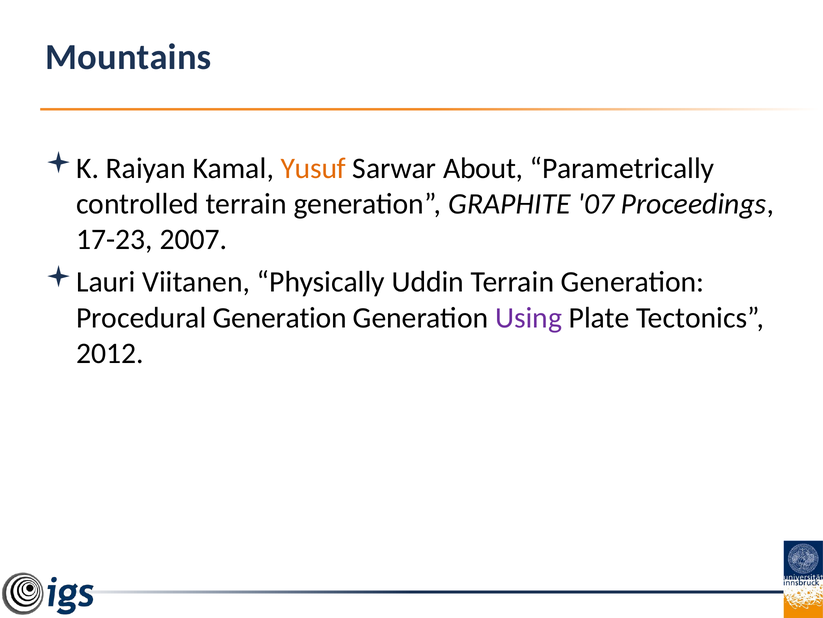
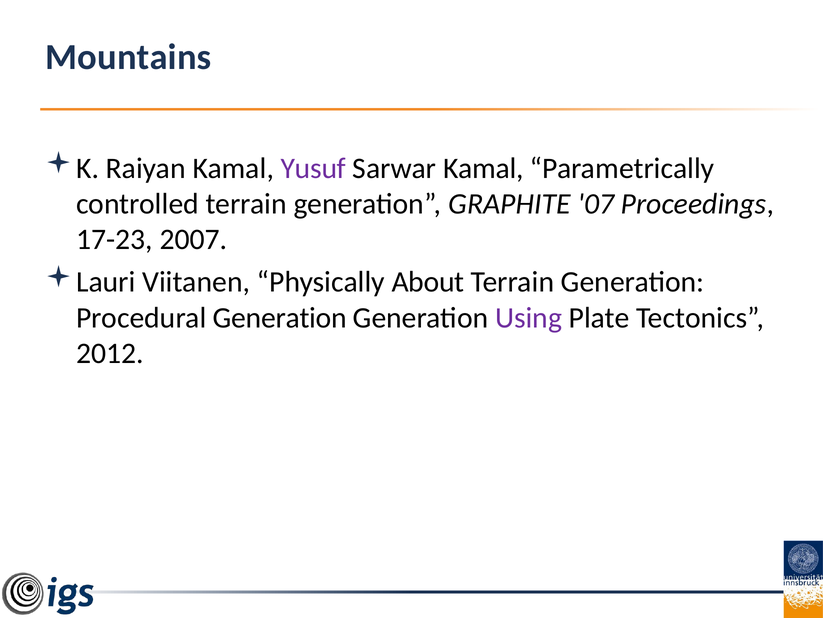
Yusuf colour: orange -> purple (313, 168)
Sarwar About: About -> Kamal (483, 168)
Uddin: Uddin -> About (428, 282)
